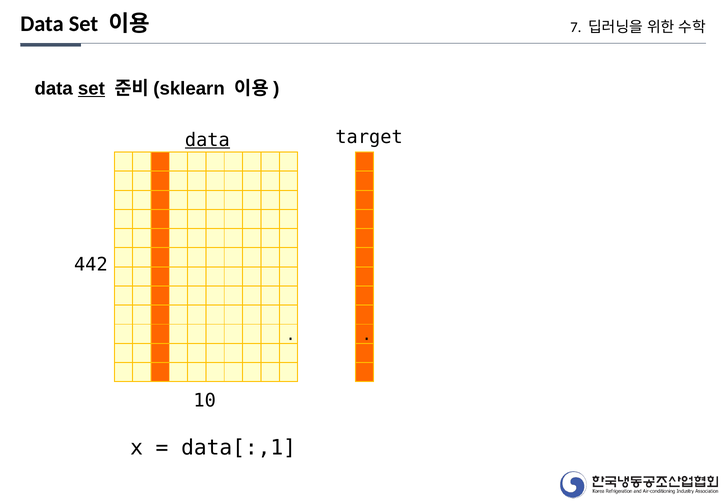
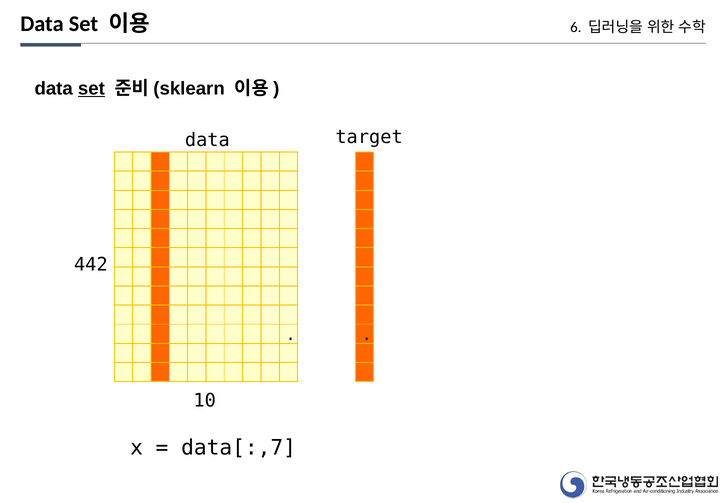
7: 7 -> 6 (576, 27)
data underline: present -> none (207, 140)
data[:,1: data[:,1 -> data[:,7 (239, 447)
